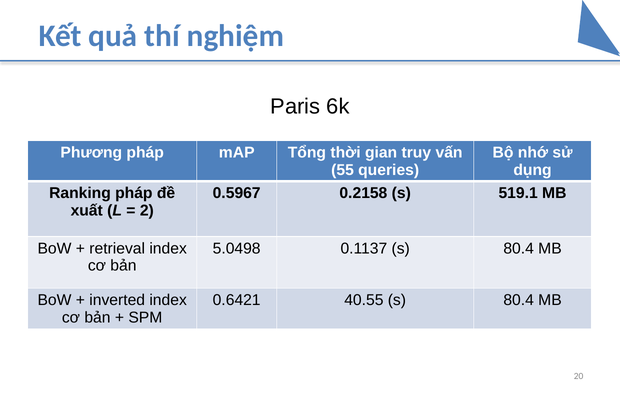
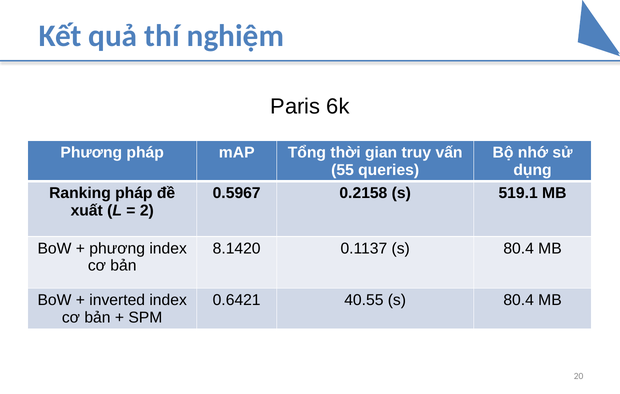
retrieval: retrieval -> phương (117, 249)
5.0498: 5.0498 -> 8.1420 (237, 249)
